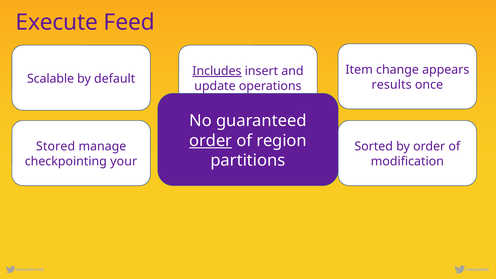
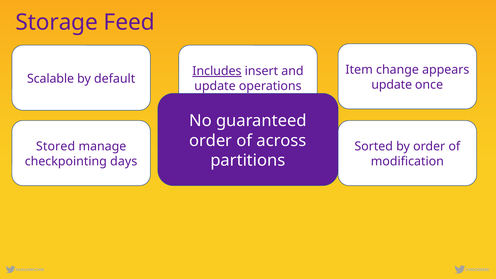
Execute: Execute -> Storage (57, 22)
results: results -> update (392, 85)
order underline: present -> none (211, 141)
region: region -> across (281, 141)
your: your -> days (124, 161)
